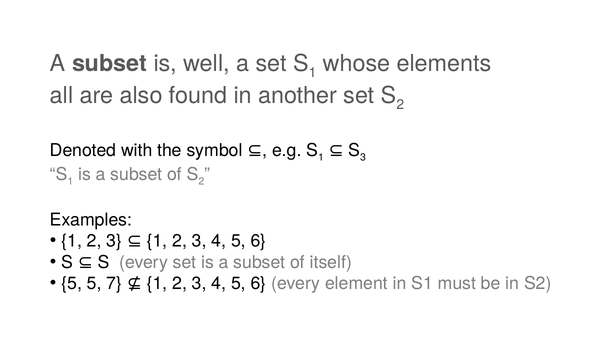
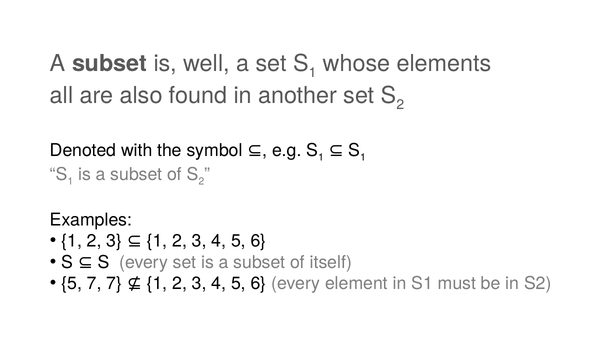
3: 3 -> 1 (363, 157)
5 5: 5 -> 7 (94, 283)
